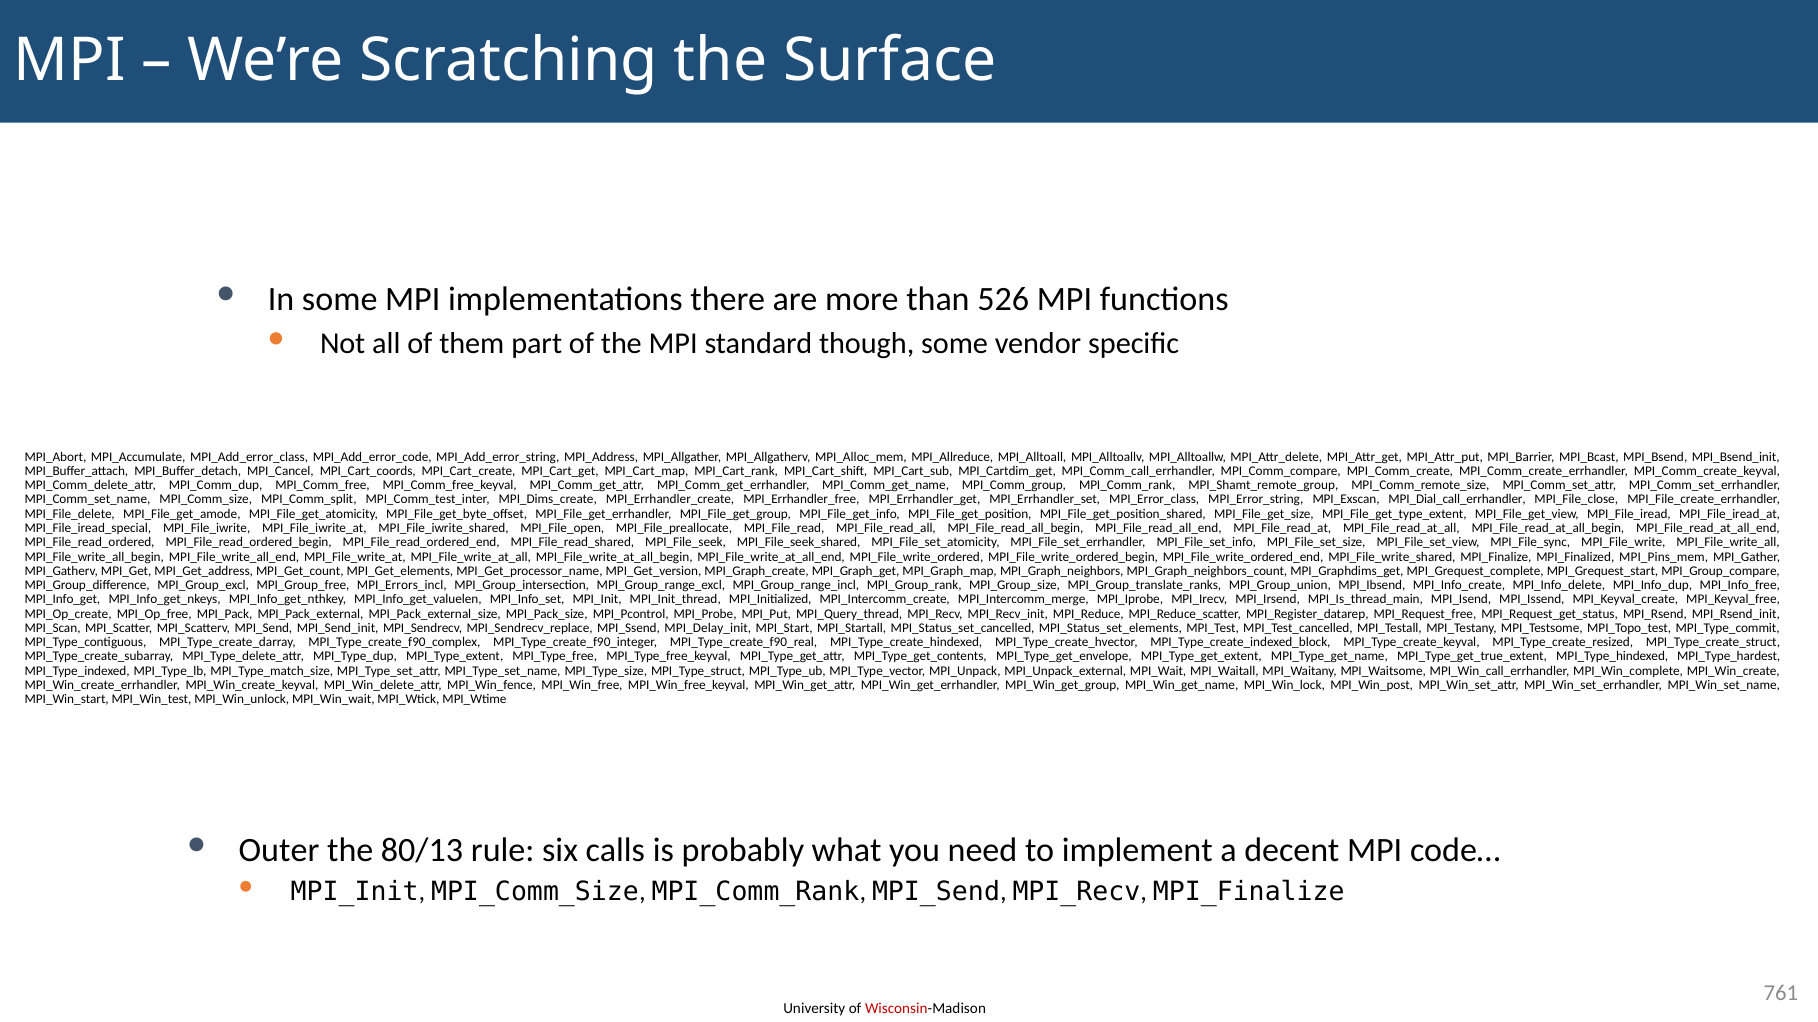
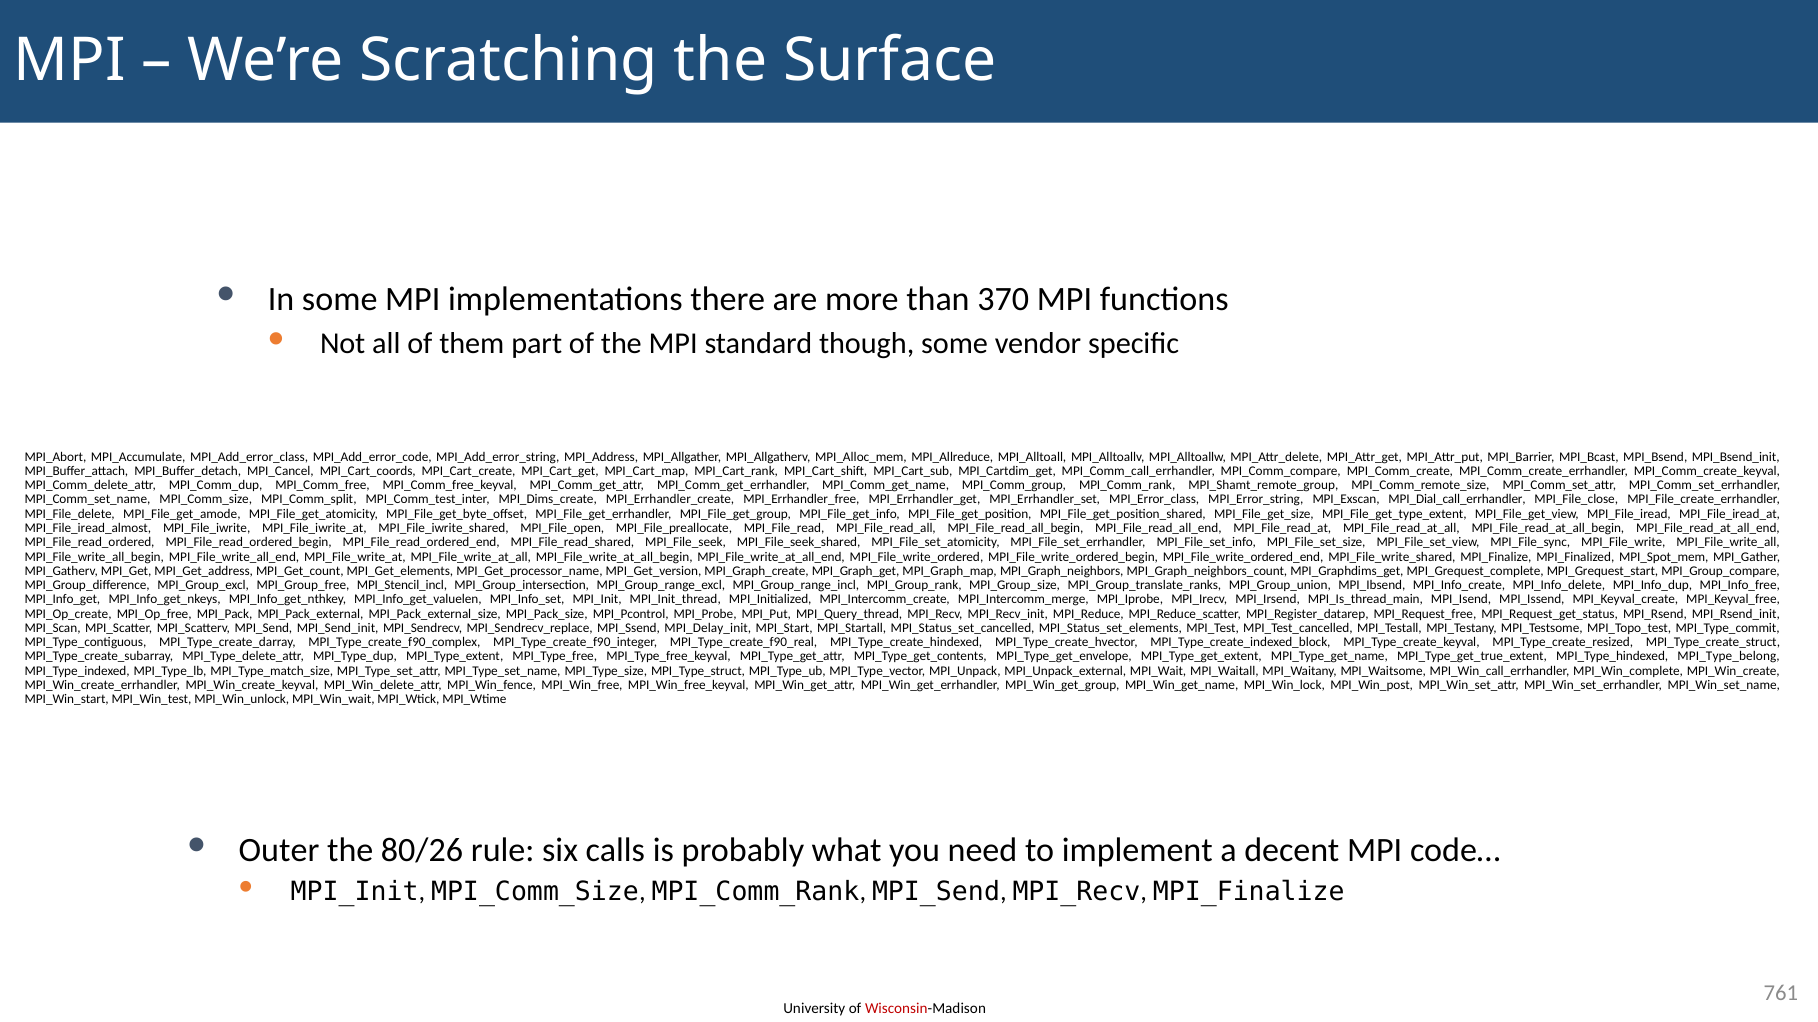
526: 526 -> 370 (1003, 300)
MPI_File_iread_special: MPI_File_iread_special -> MPI_File_iread_almost (88, 528)
MPI_Pins_mem: MPI_Pins_mem -> MPI_Spot_mem (1664, 557)
MPI_Errors_incl: MPI_Errors_incl -> MPI_Stencil_incl (402, 586)
MPI_Type_hardest: MPI_Type_hardest -> MPI_Type_belong (1729, 657)
80/13: 80/13 -> 80/26 (422, 851)
